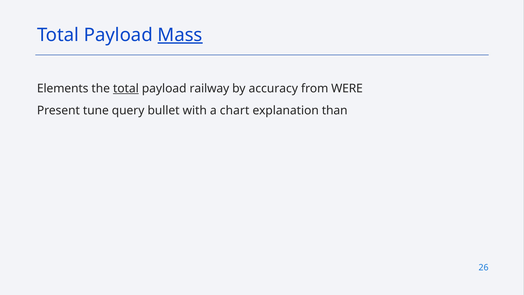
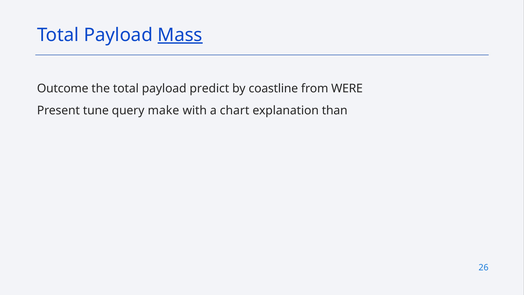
Elements: Elements -> Outcome (63, 88)
total underline: present -> none (126, 88)
railway: railway -> predict (209, 88)
accuracy: accuracy -> coastline (273, 88)
bullet: bullet -> make (163, 110)
